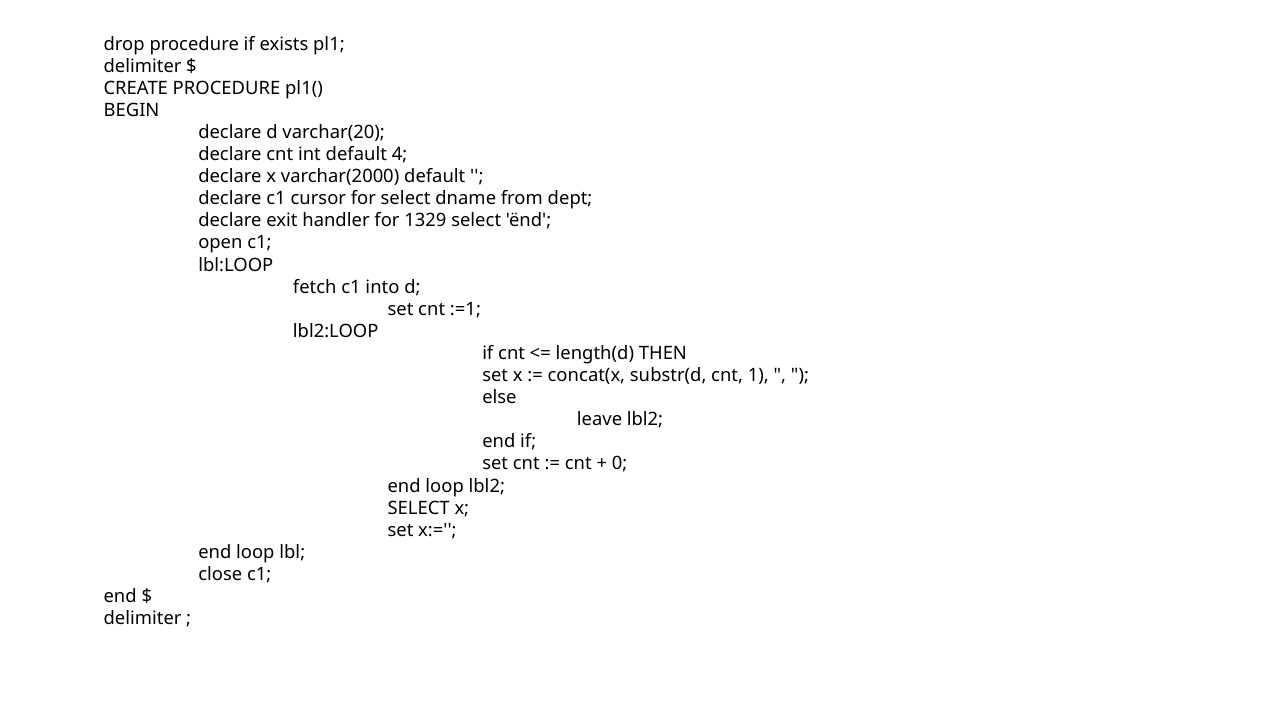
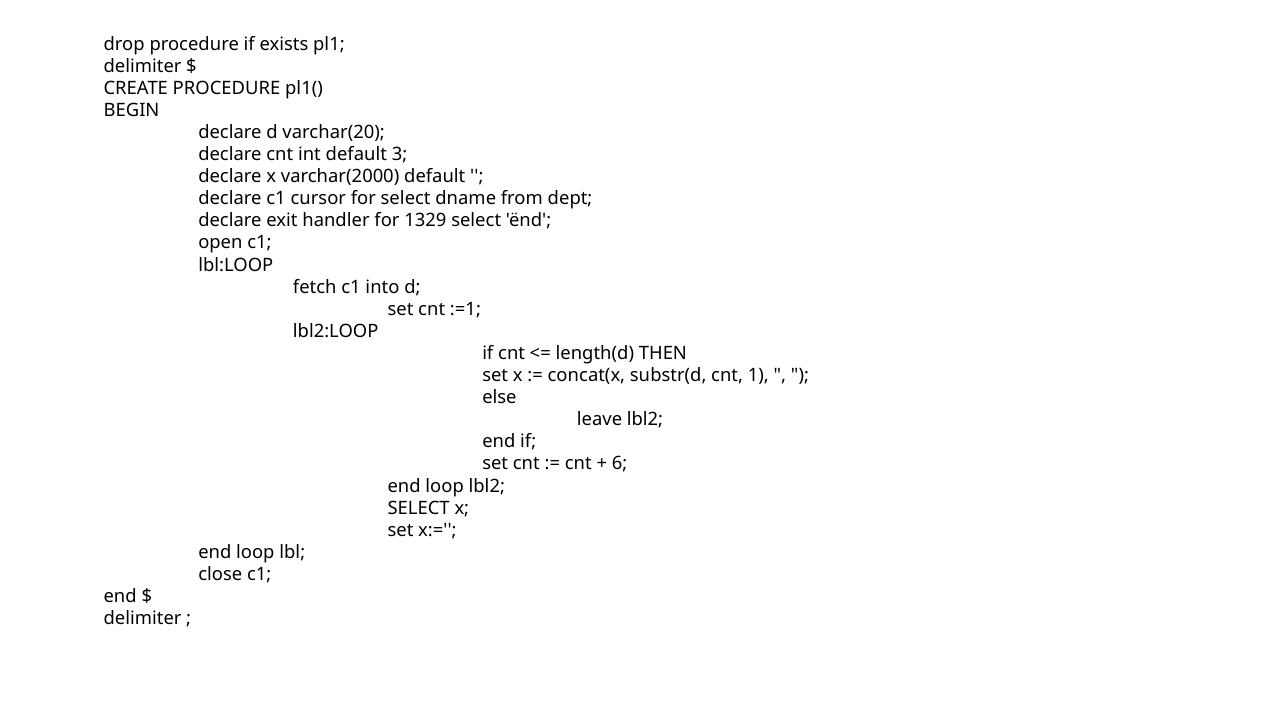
4: 4 -> 3 (400, 154)
0: 0 -> 6 (620, 464)
